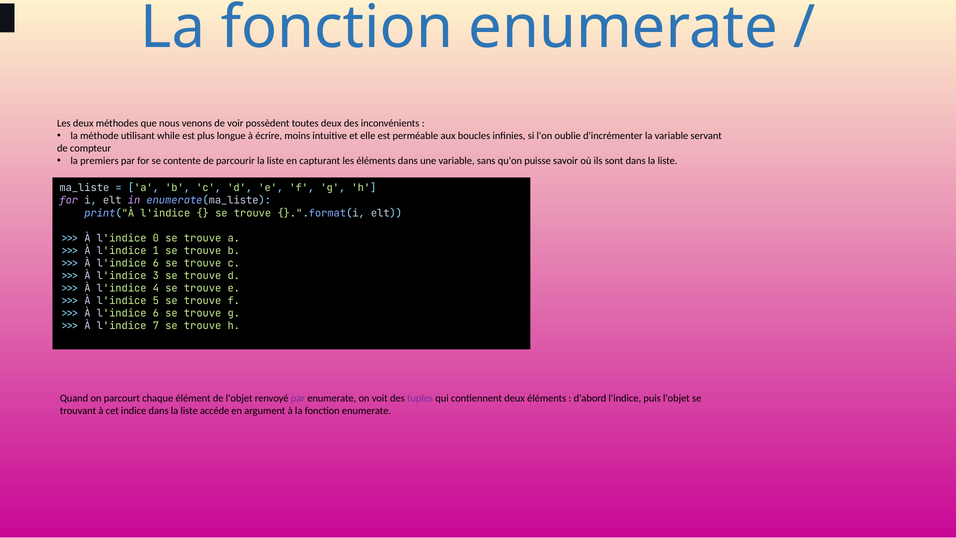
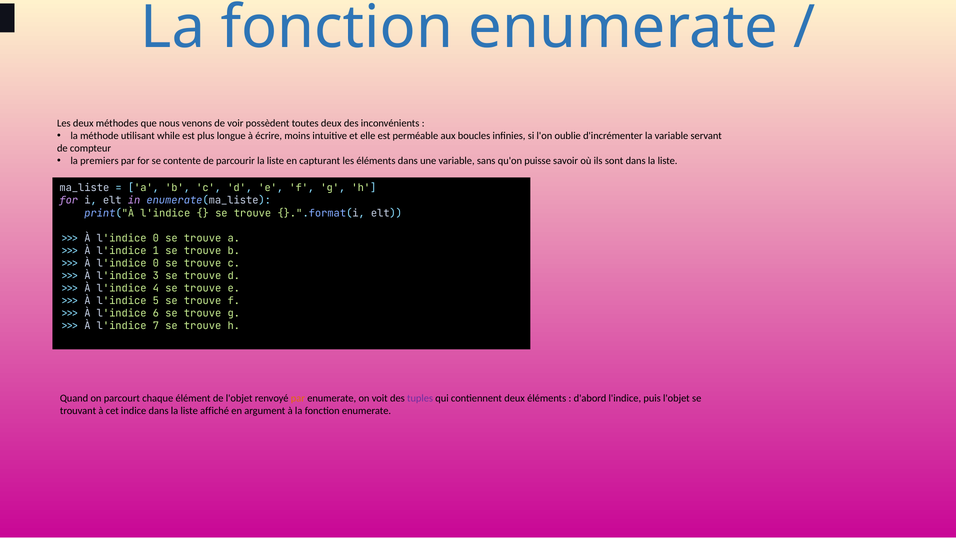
6: 6 -> 0 (156, 263)
par colour: purple -> orange (298, 398)
accéde: accéde -> affiché (215, 410)
